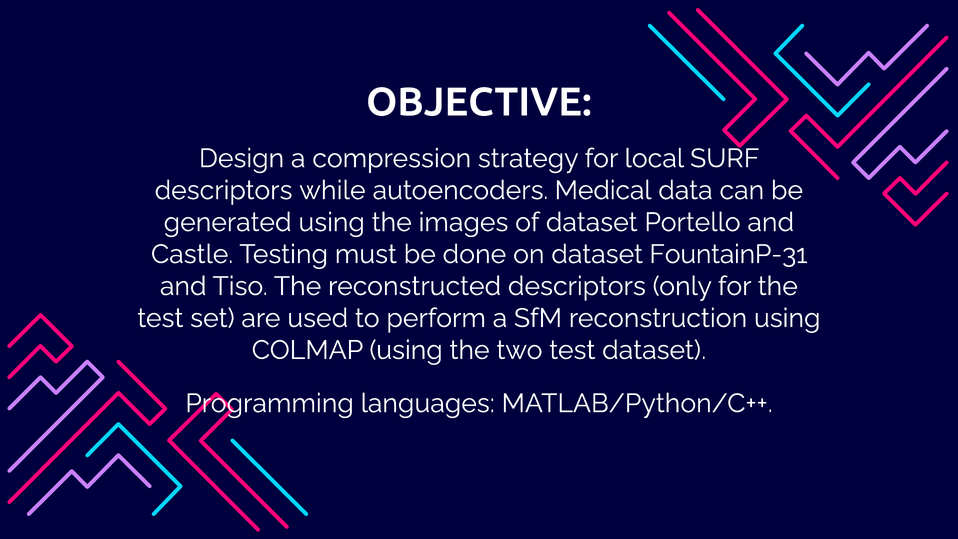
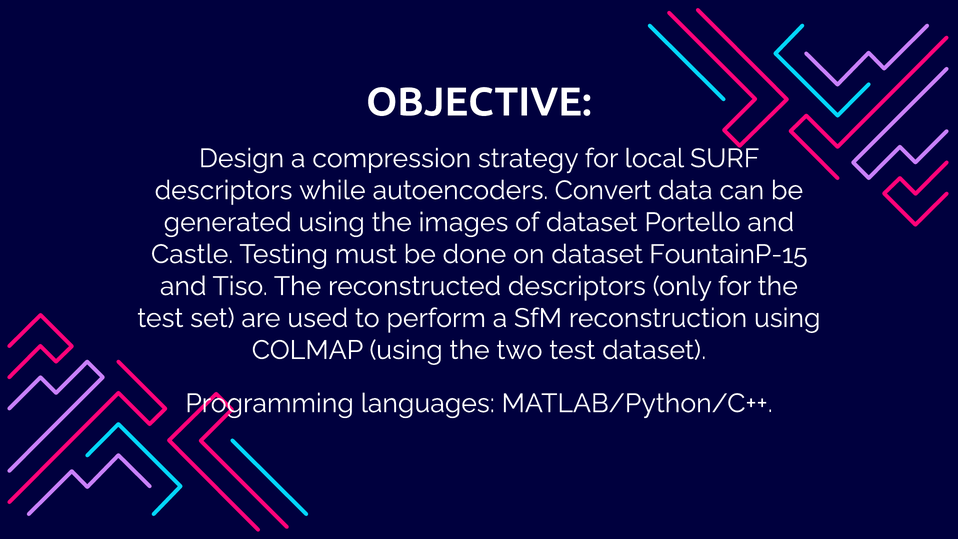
Medical: Medical -> Convert (603, 190)
FountainP-31: FountainP-31 -> FountainP-15 (728, 254)
